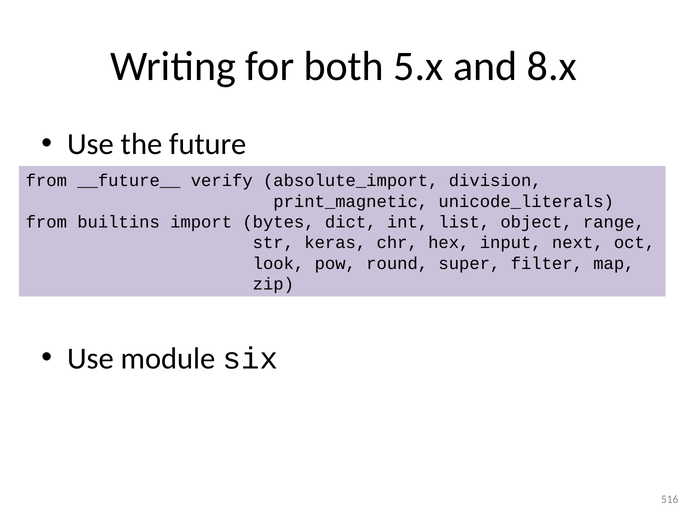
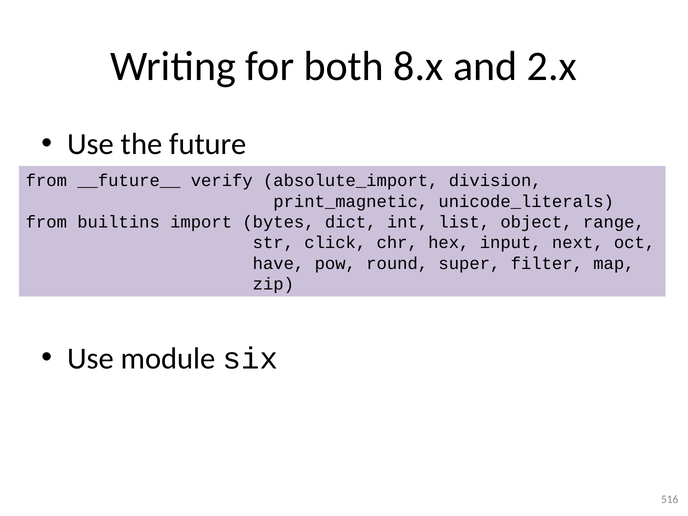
5.x: 5.x -> 8.x (419, 67)
8.x: 8.x -> 2.x (552, 67)
keras: keras -> click (335, 243)
look: look -> have (279, 263)
